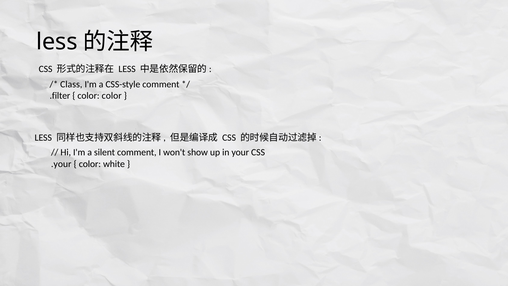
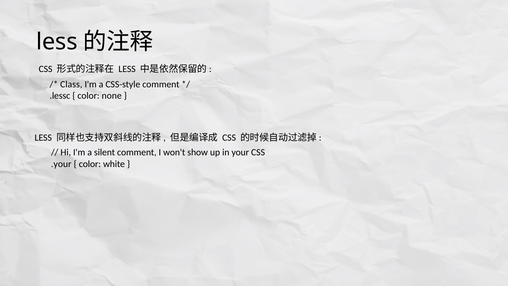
.filter: .filter -> .lessc (60, 96)
color color: color -> none (112, 96)
